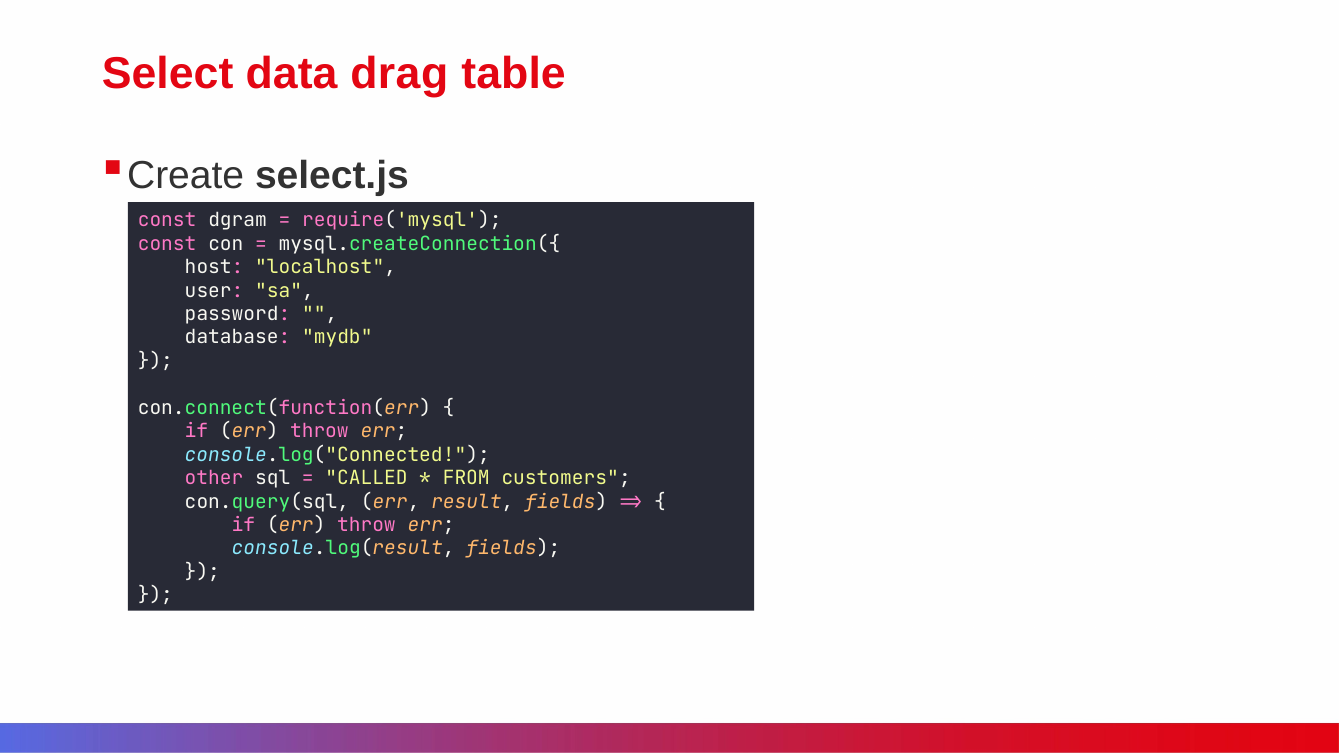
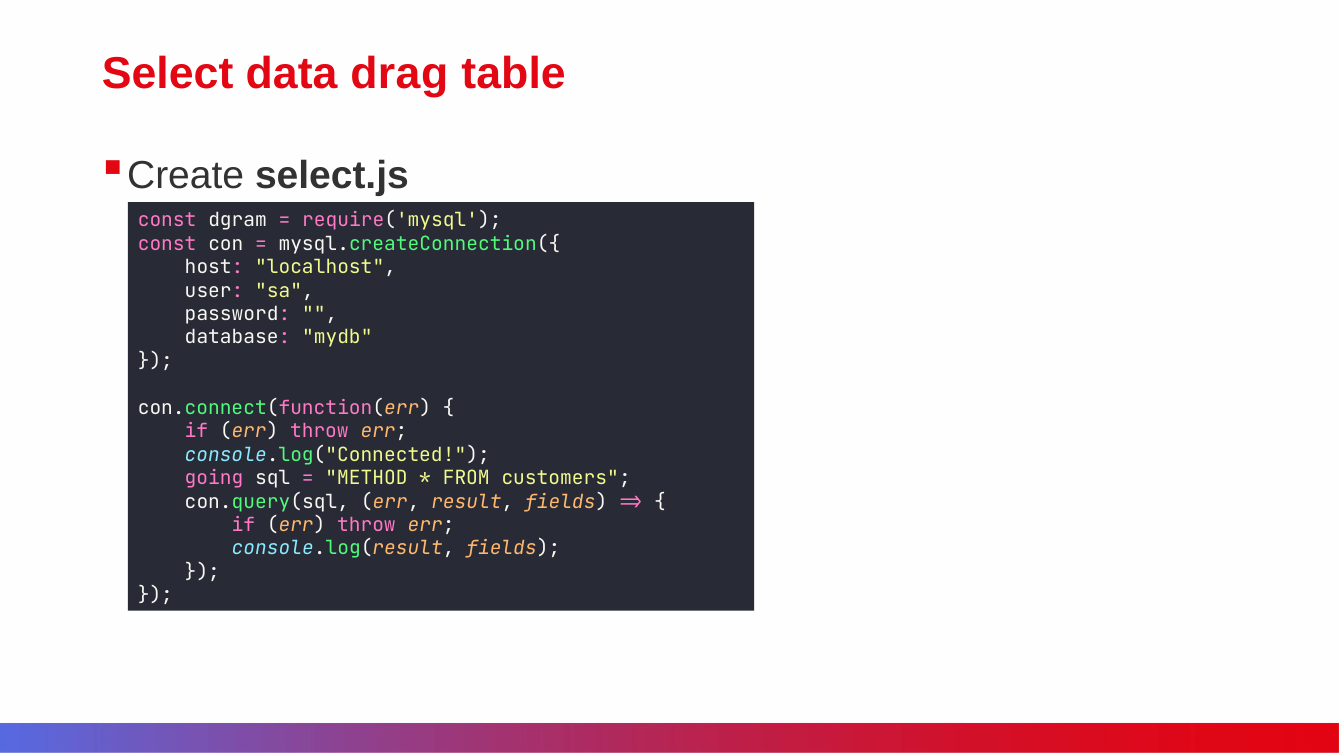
other: other -> going (214, 478)
CALLED: CALLED -> METHOD (366, 478)
